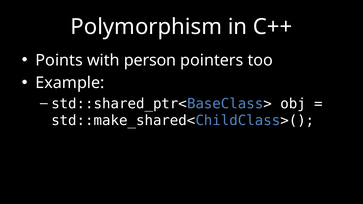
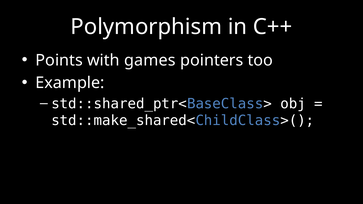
person: person -> games (150, 60)
